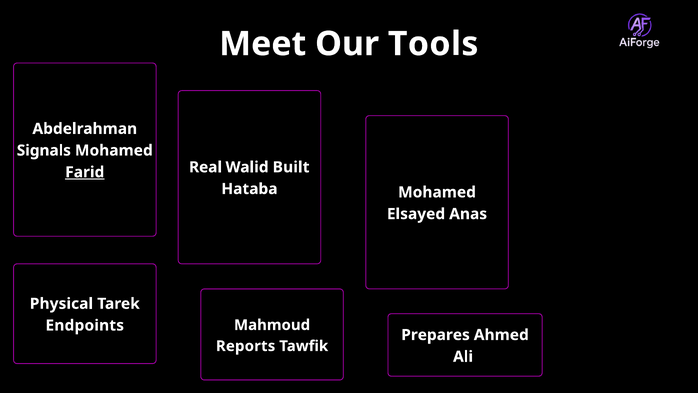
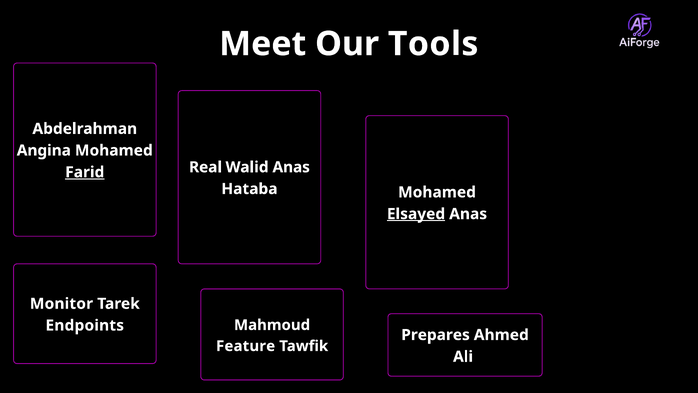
Signals: Signals -> Angina (44, 150)
Walid Built: Built -> Anas (291, 167)
Elsayed underline: none -> present (416, 214)
Physical: Physical -> Monitor (61, 303)
Reports: Reports -> Feature (246, 346)
